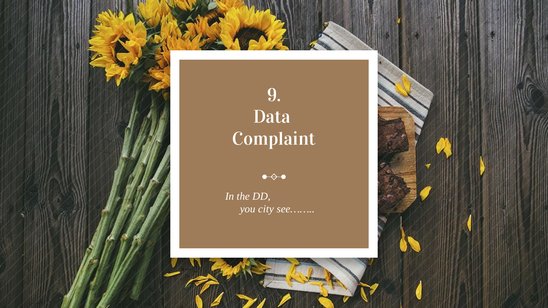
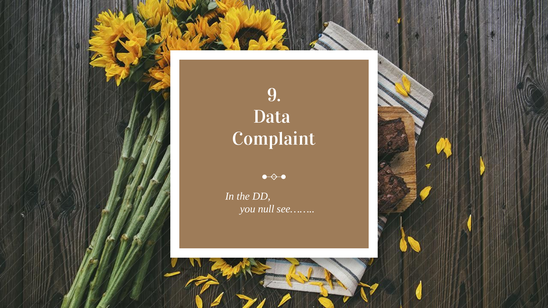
city: city -> null (266, 209)
